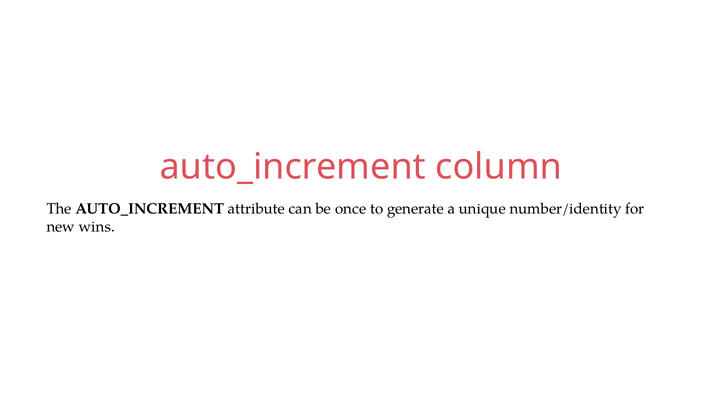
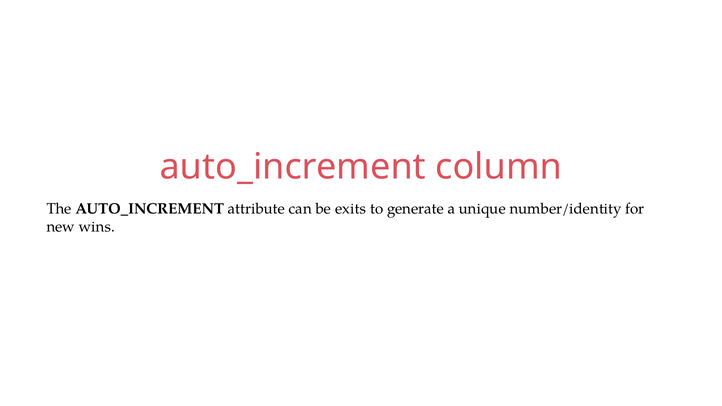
once: once -> exits (351, 209)
